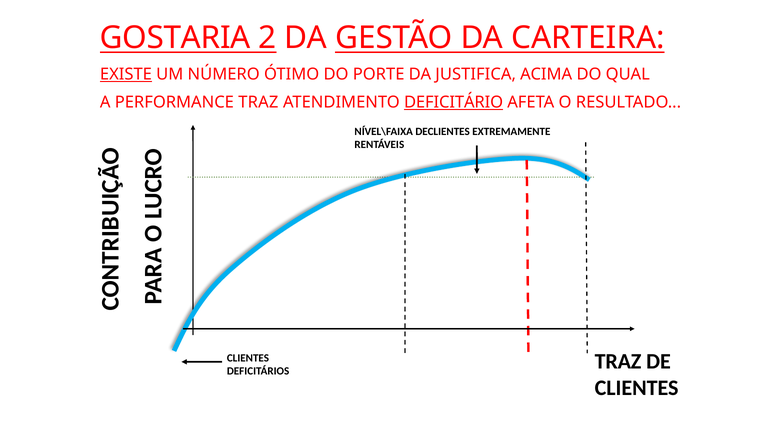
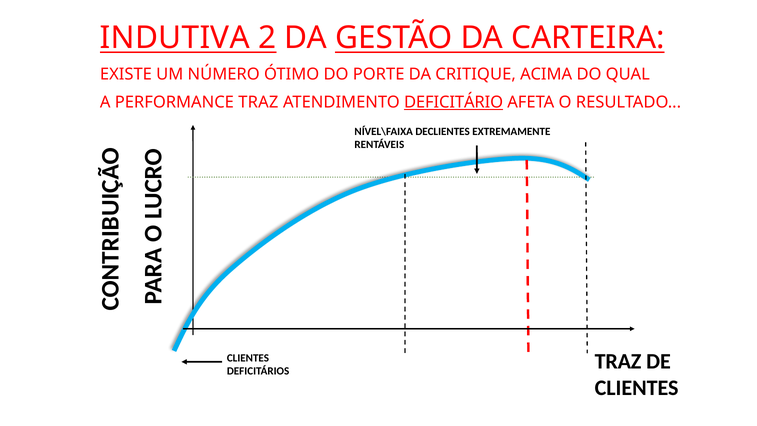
GOSTARIA: GOSTARIA -> INDUTIVA (175, 38)
EXISTE underline: present -> none (126, 74)
JUSTIFICA: JUSTIFICA -> CRITIQUE (476, 74)
